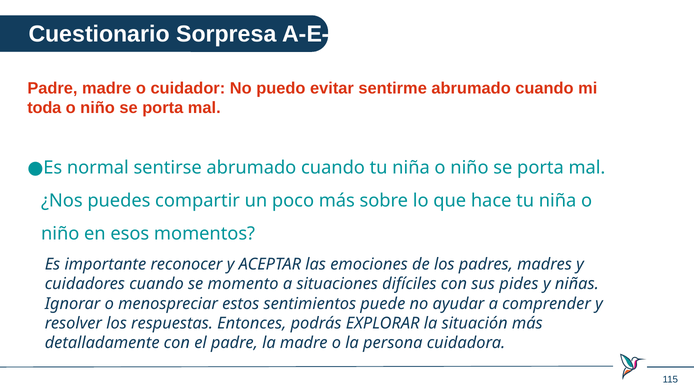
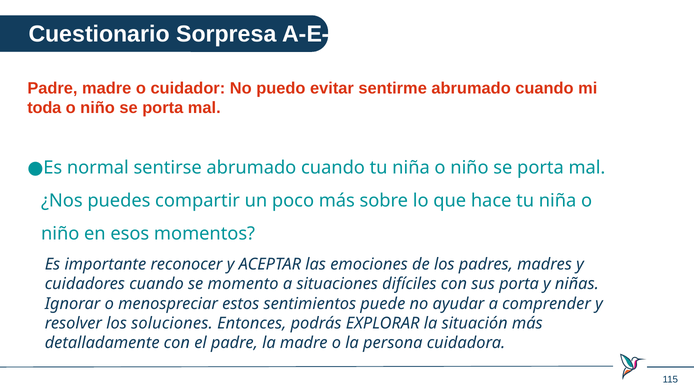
sus pides: pides -> porta (519, 283)
respuestas: respuestas -> soluciones (172, 323)
